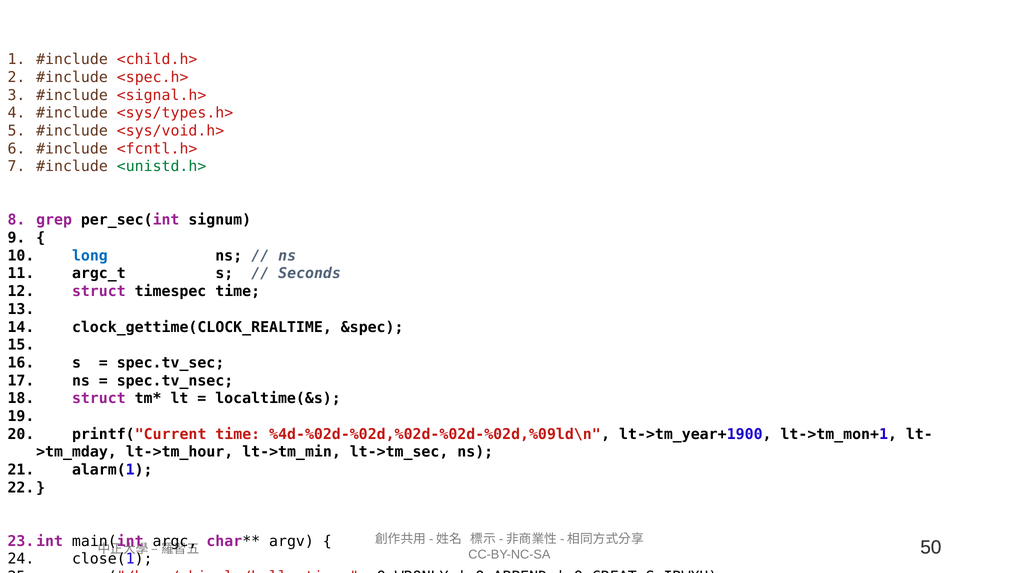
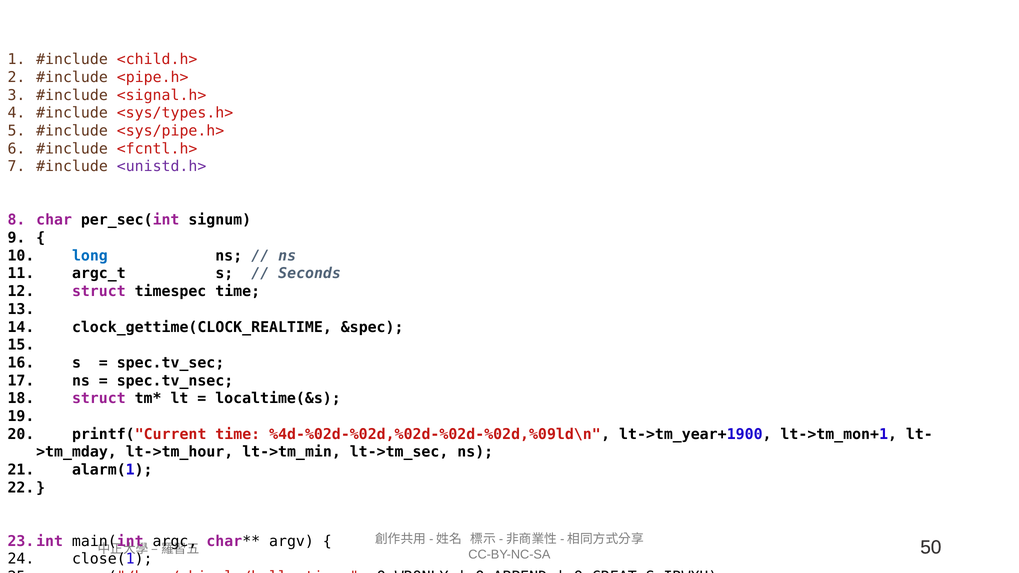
<spec.h>: <spec.h> -> <pipe.h> (153, 77)
<sys/void.h>: <sys/void.h> -> <sys/pipe.h> (171, 131)
<unistd.h> colour: green -> purple (162, 167)
grep: grep -> char (54, 220)
